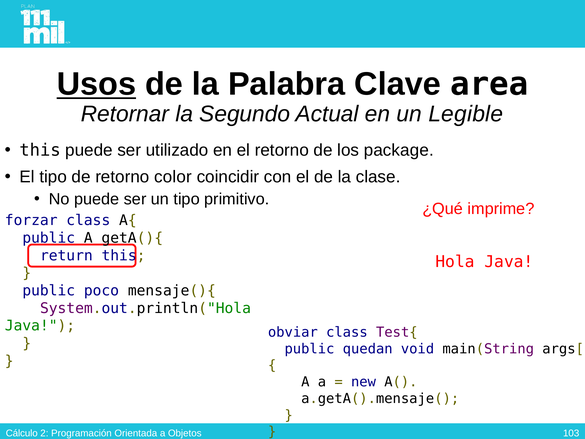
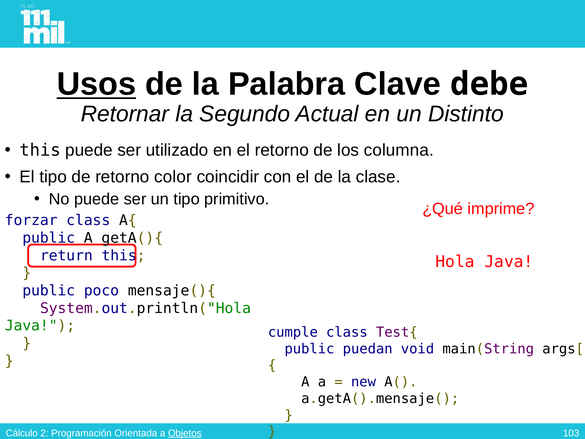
area: area -> debe (489, 84)
Legible: Legible -> Distinto (466, 114)
package: package -> columna (399, 150)
obviar: obviar -> cumple (293, 332)
quedan: quedan -> puedan (368, 349)
Objetos underline: none -> present (185, 433)
